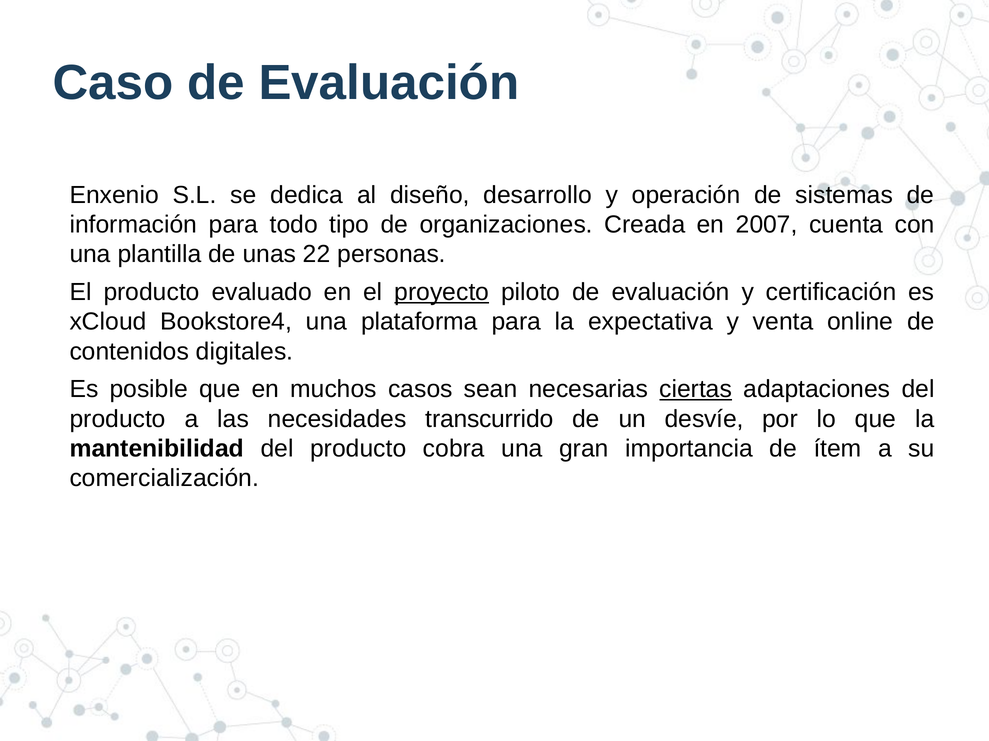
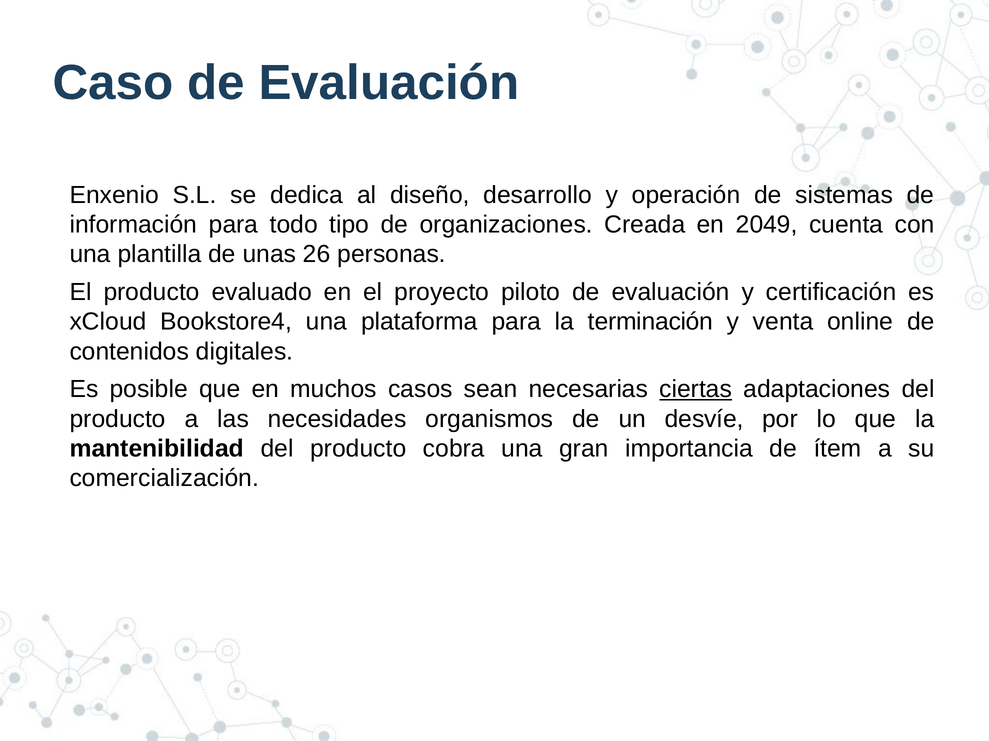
2007: 2007 -> 2049 (767, 225)
22: 22 -> 26 (317, 255)
proyecto underline: present -> none (442, 292)
expectativa: expectativa -> terminación (651, 322)
transcurrido: transcurrido -> organismos (489, 419)
